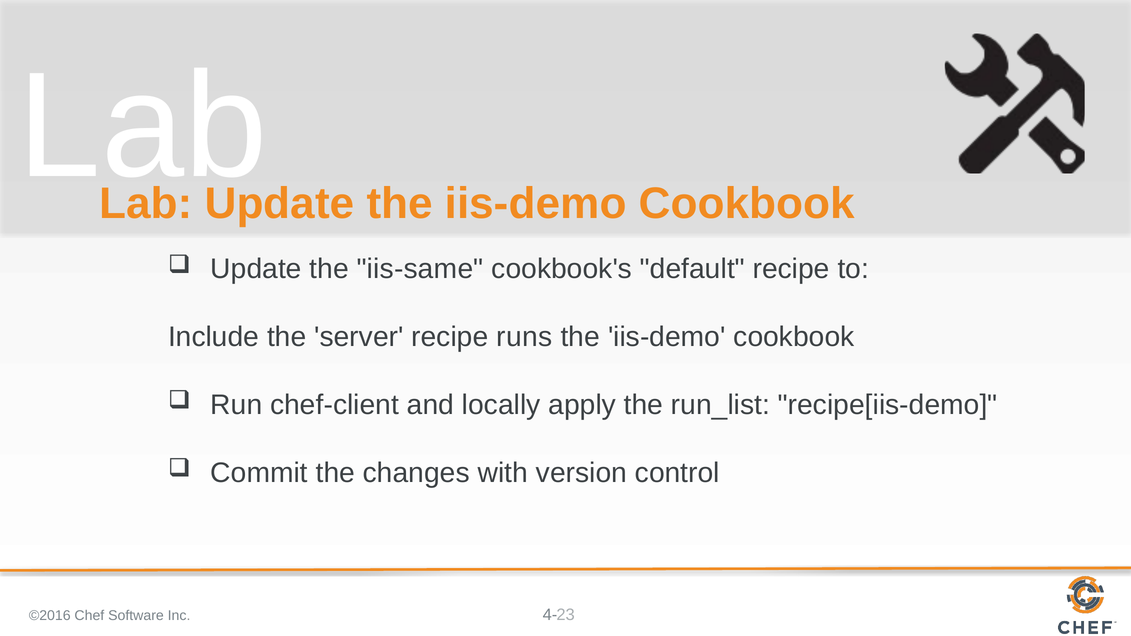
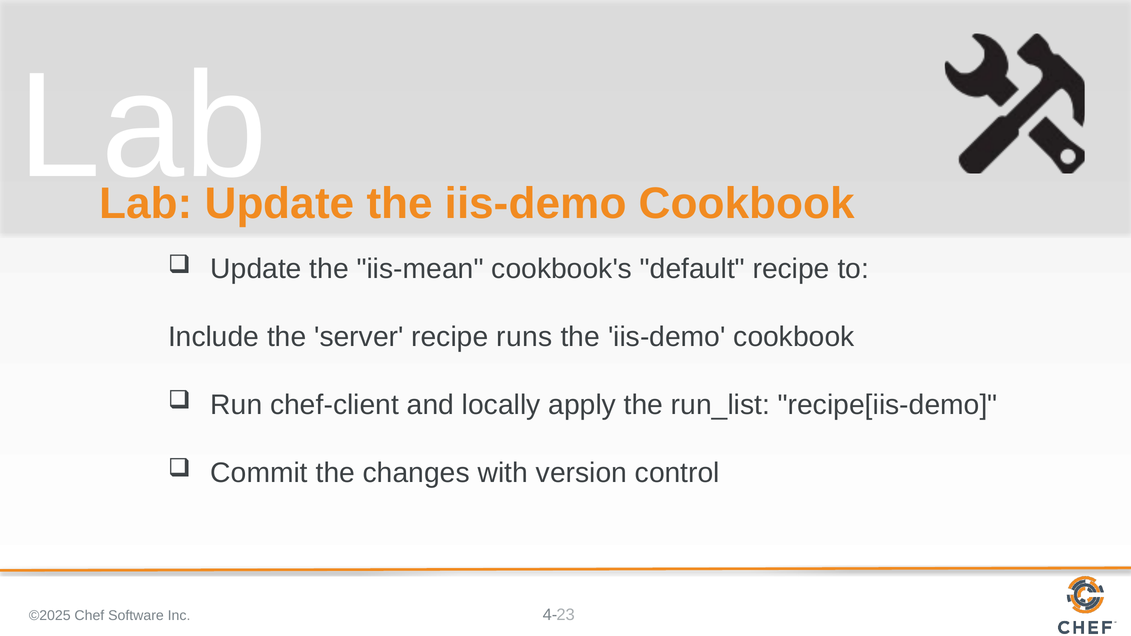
iis-same: iis-same -> iis-mean (420, 269)
©2016: ©2016 -> ©2025 (50, 616)
